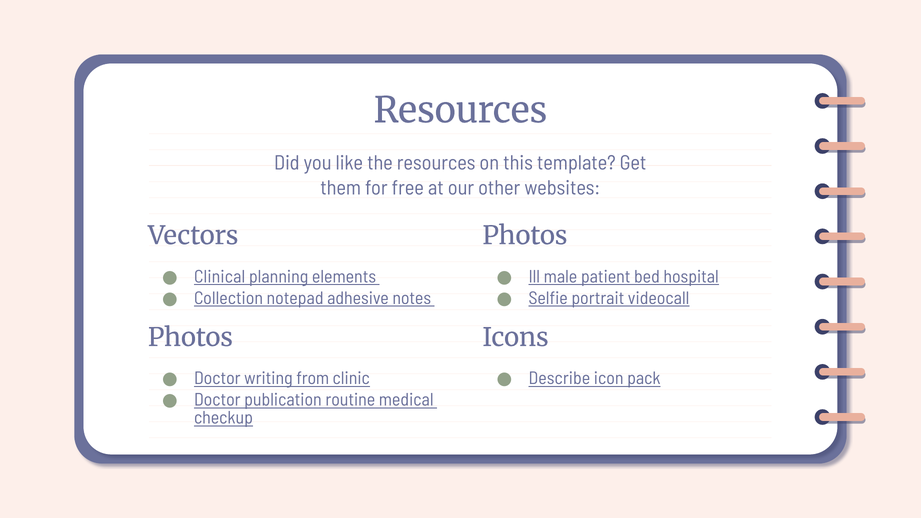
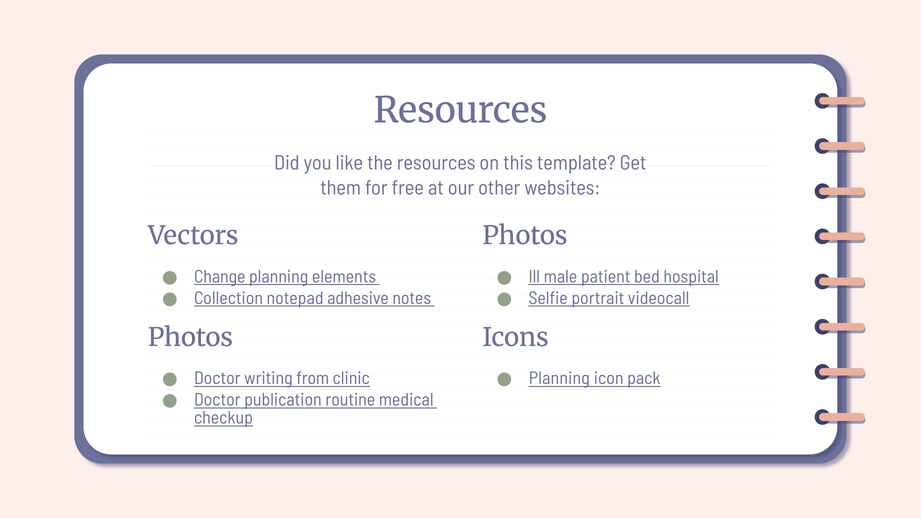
Clinical: Clinical -> Change (220, 277)
Describe: Describe -> Planning (559, 379)
